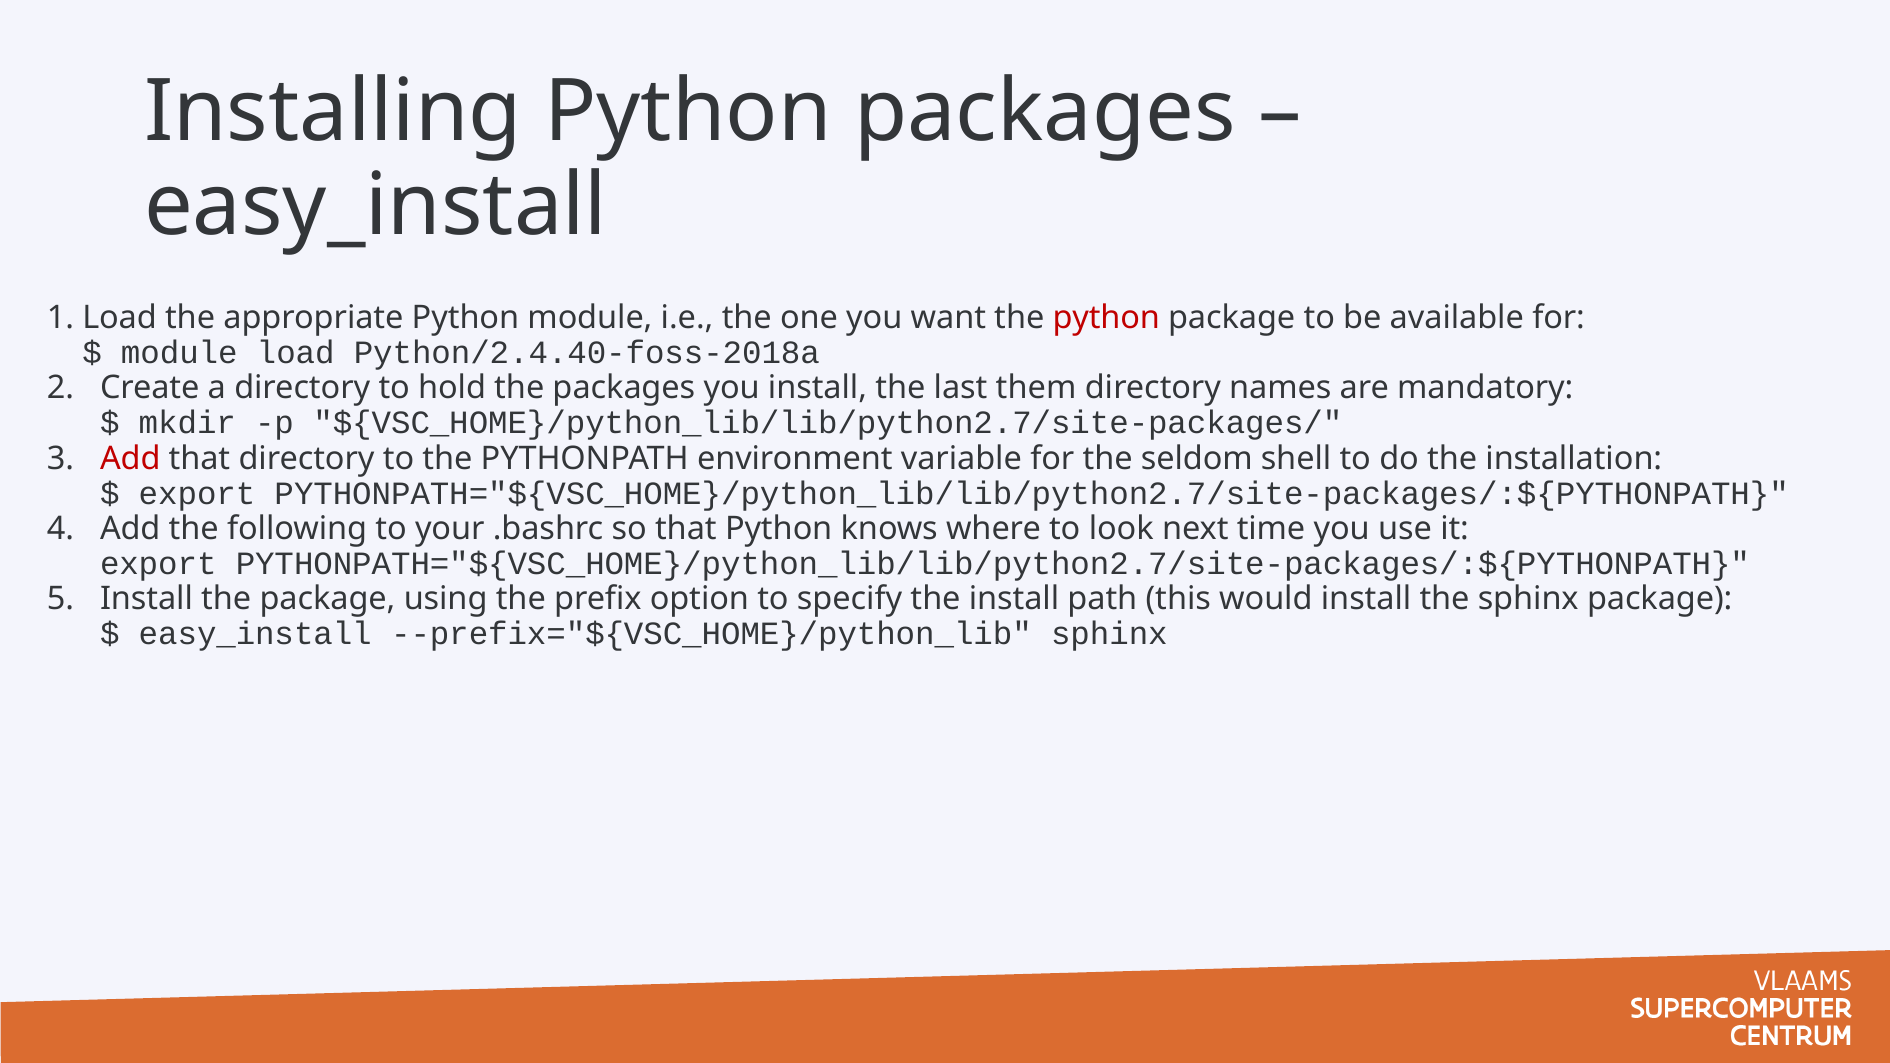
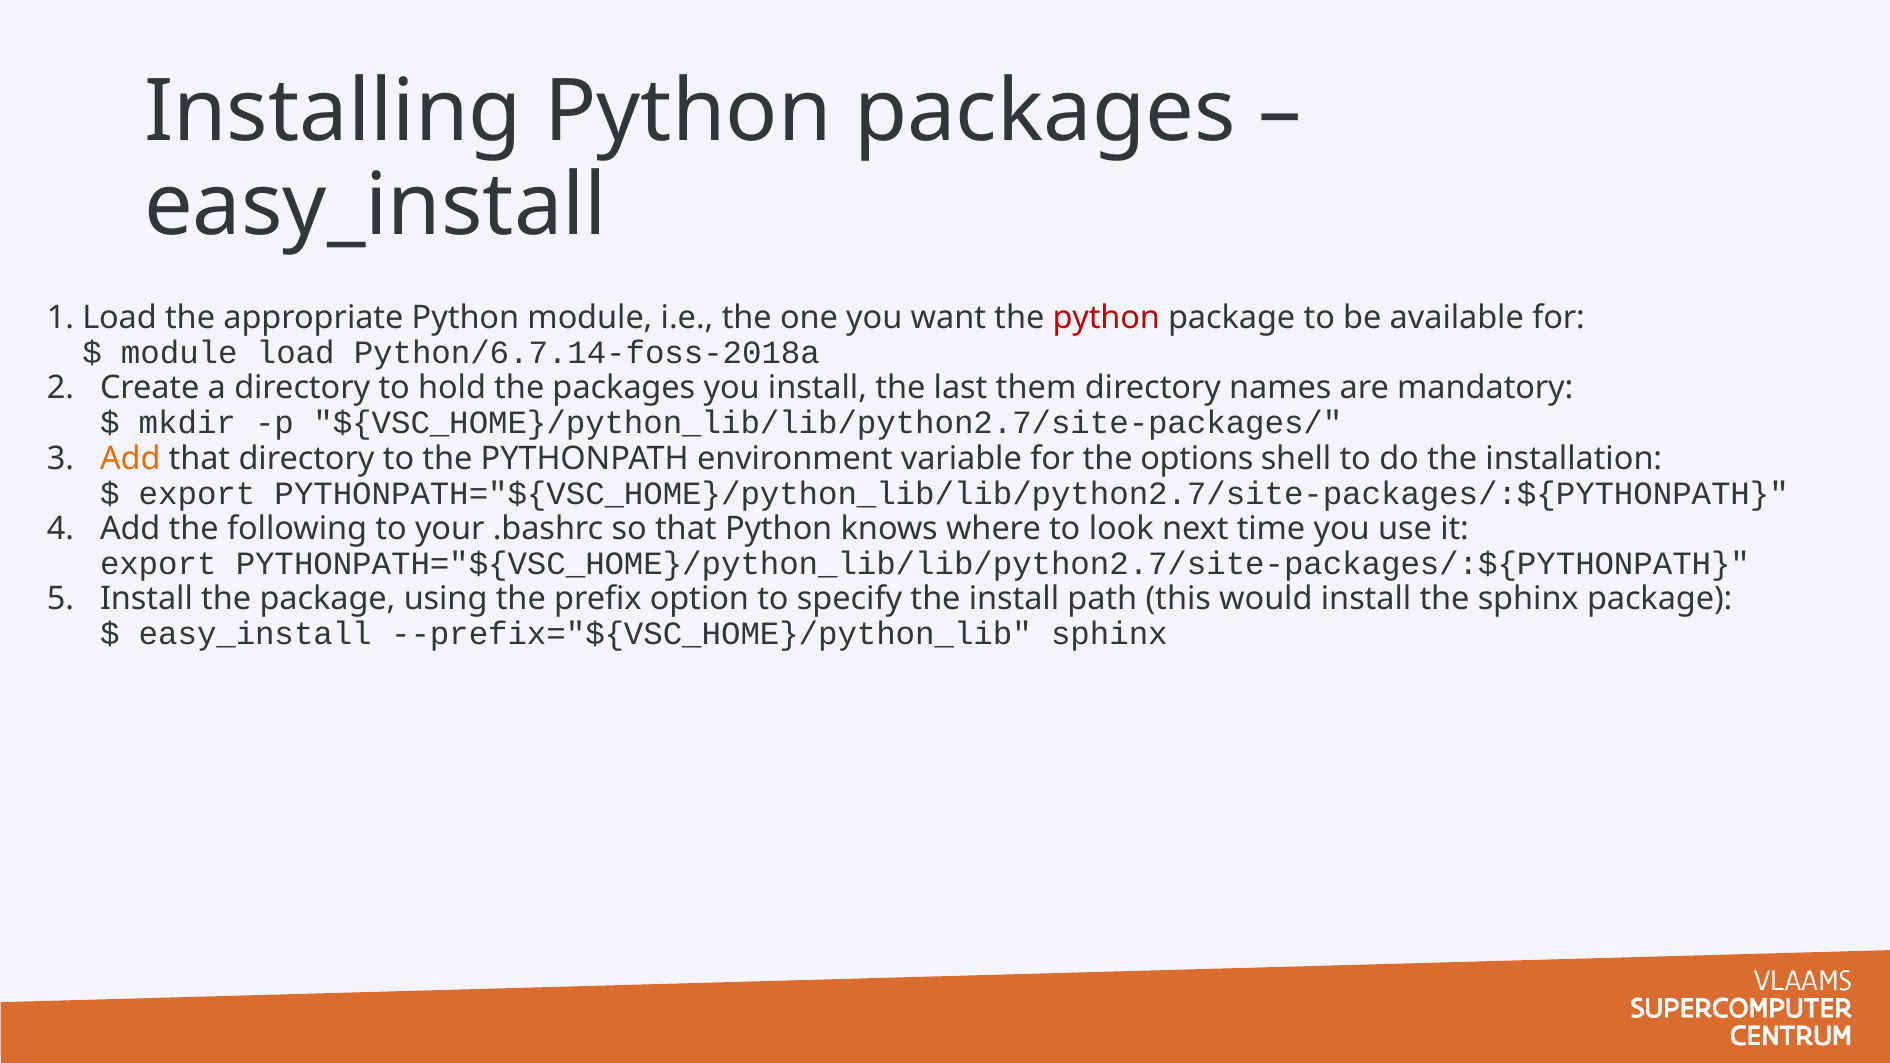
Python/2.4.40-foss-2018a: Python/2.4.40-foss-2018a -> Python/6.7.14-foss-2018a (587, 353)
Add colour: red -> orange (130, 458)
seldom: seldom -> options (1197, 458)
